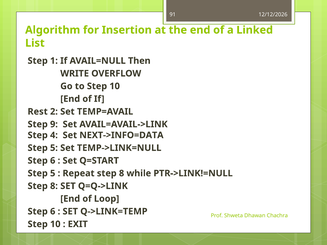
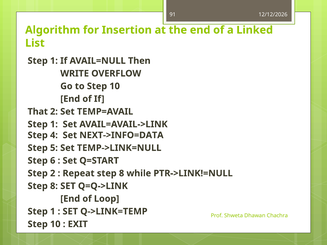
Rest: Rest -> That (38, 112)
9: 9 -> 1 (54, 124)
5: 5 -> 2 (53, 173)
6: 6 -> 1 (53, 212)
